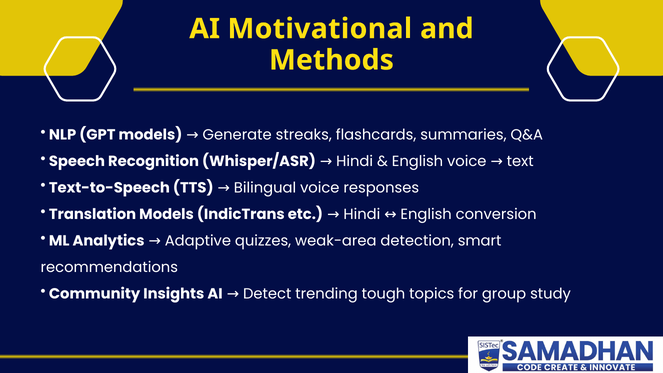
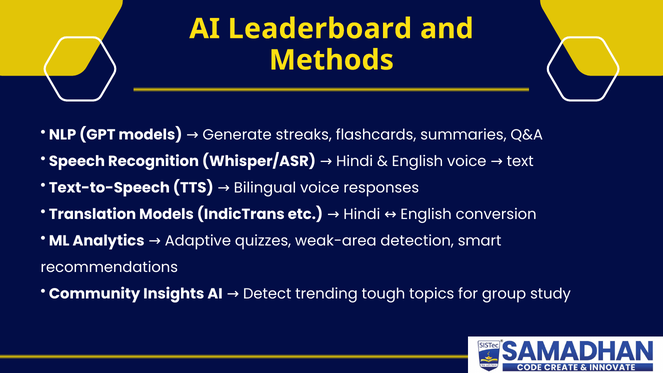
Motivational: Motivational -> Leaderboard (320, 29)
